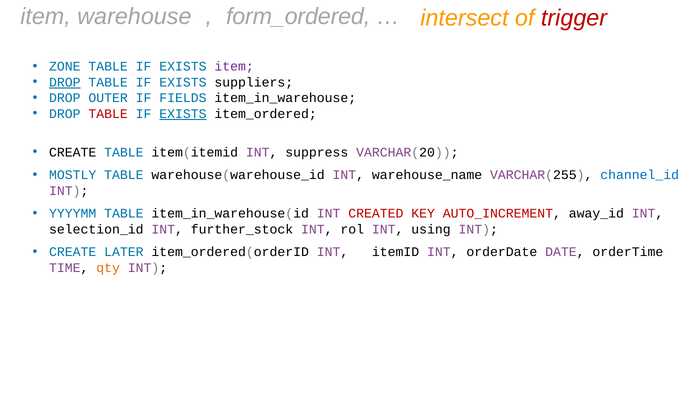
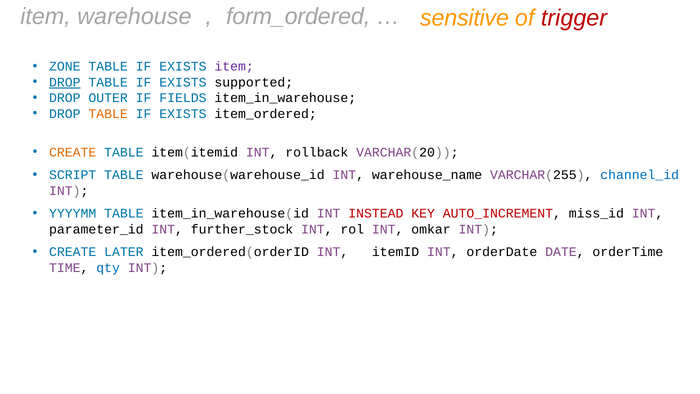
intersect: intersect -> sensitive (465, 18)
suppliers: suppliers -> supported (254, 82)
TABLE colour: red -> orange (108, 114)
EXISTS underline: present -> none (183, 114)
CREATE colour: black -> orange (73, 152)
suppress: suppress -> rollback (317, 152)
MOSTLY: MOSTLY -> SCRIPT (73, 175)
CREATED: CREATED -> INSTEAD (376, 213)
away_id: away_id -> miss_id (596, 213)
selection_id: selection_id -> parameter_id (96, 229)
using: using -> omkar (431, 229)
qty colour: orange -> blue (108, 268)
